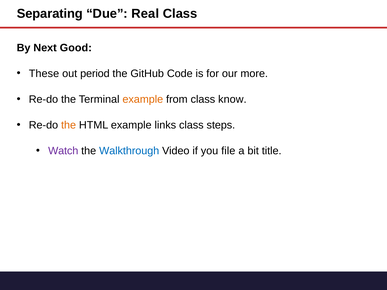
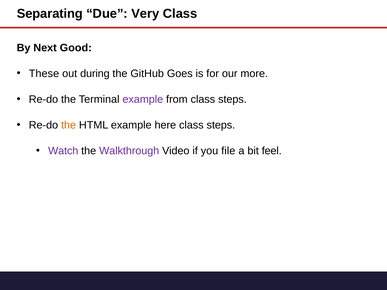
Real: Real -> Very (145, 14)
period: period -> during (95, 74)
Code: Code -> Goes (180, 74)
example colour: orange -> purple (143, 99)
from class know: know -> steps (232, 99)
links: links -> here (165, 125)
Walkthrough colour: blue -> purple (129, 151)
title: title -> feel (272, 151)
